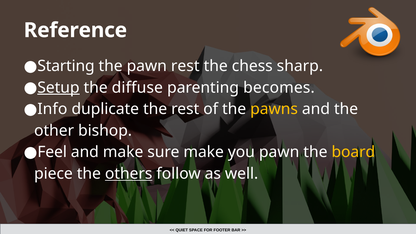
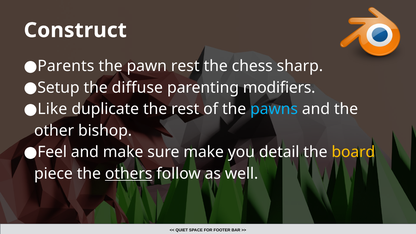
Reference: Reference -> Construct (75, 30)
Starting: Starting -> Parents (66, 66)
Setup underline: present -> none (58, 88)
becomes: becomes -> modifiers (279, 88)
Info: Info -> Like (52, 109)
pawns colour: yellow -> light blue (274, 109)
you pawn: pawn -> detail (279, 152)
